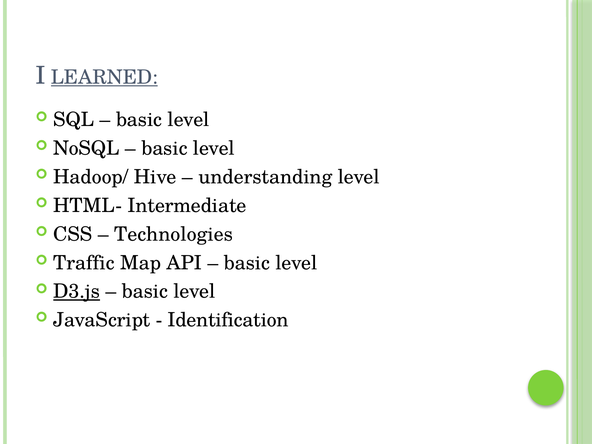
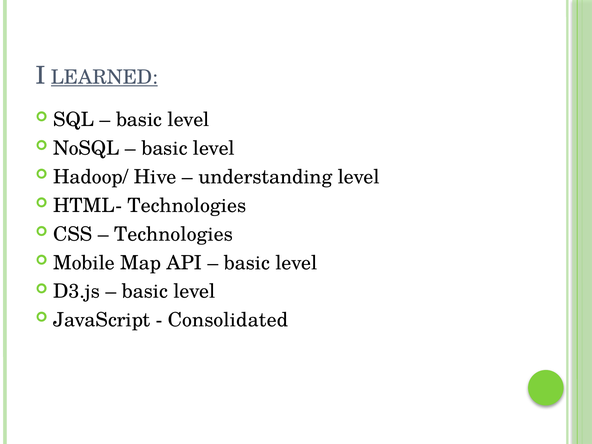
HTML- Intermediate: Intermediate -> Technologies (187, 206)
Traffic: Traffic -> Mobile (84, 263)
D3.js underline: present -> none (77, 291)
Identification: Identification -> Consolidated (228, 320)
